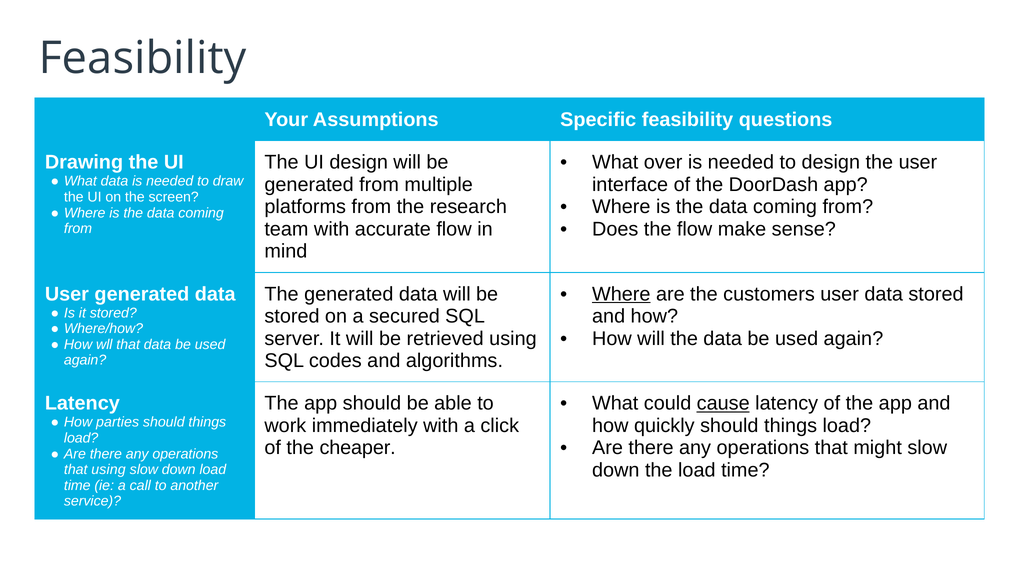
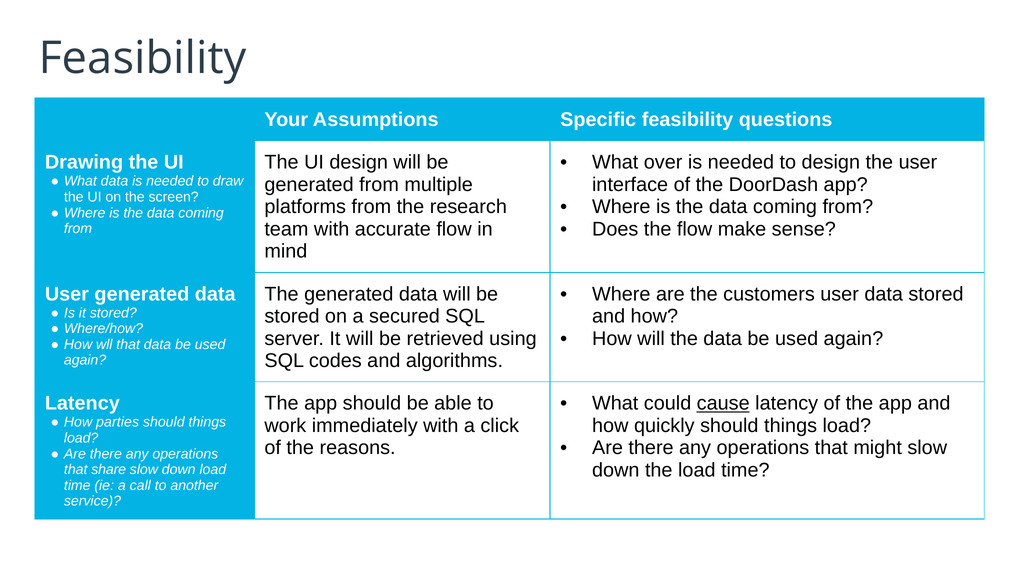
Where underline: present -> none (621, 294)
cheaper: cheaper -> reasons (358, 448)
that using: using -> share (109, 470)
